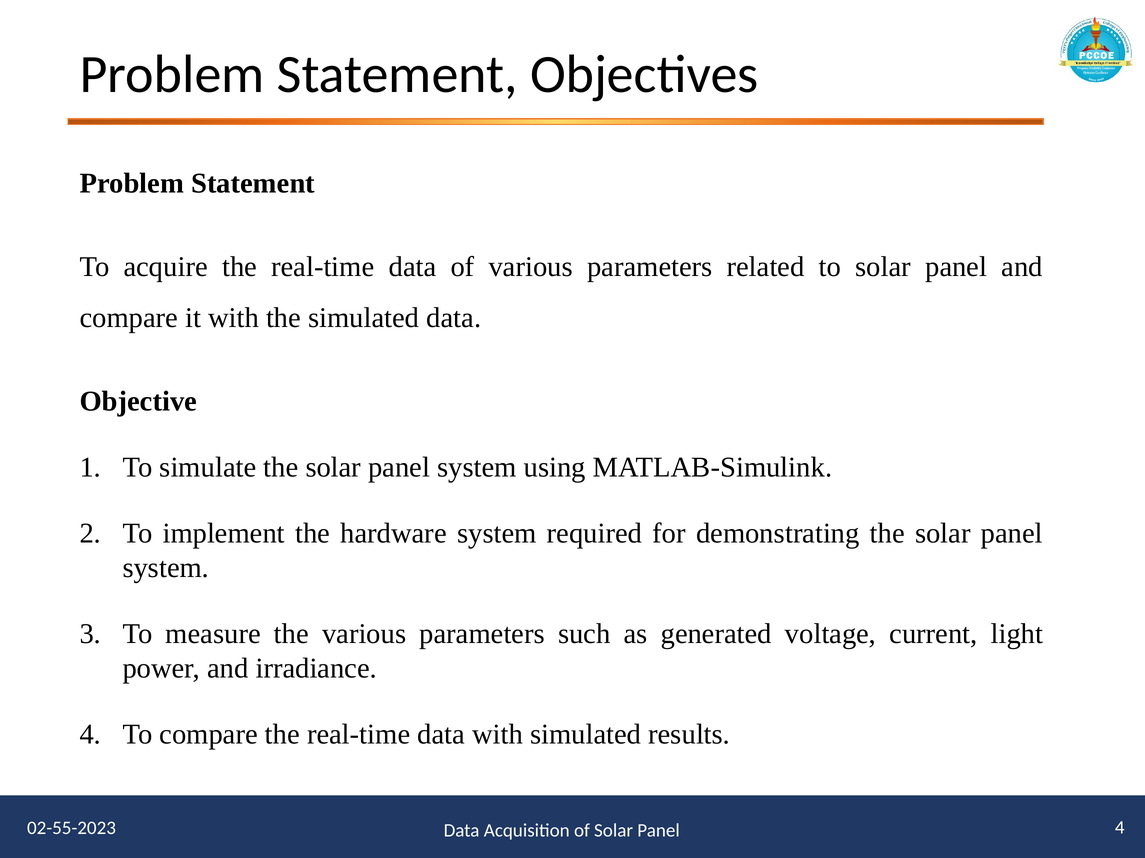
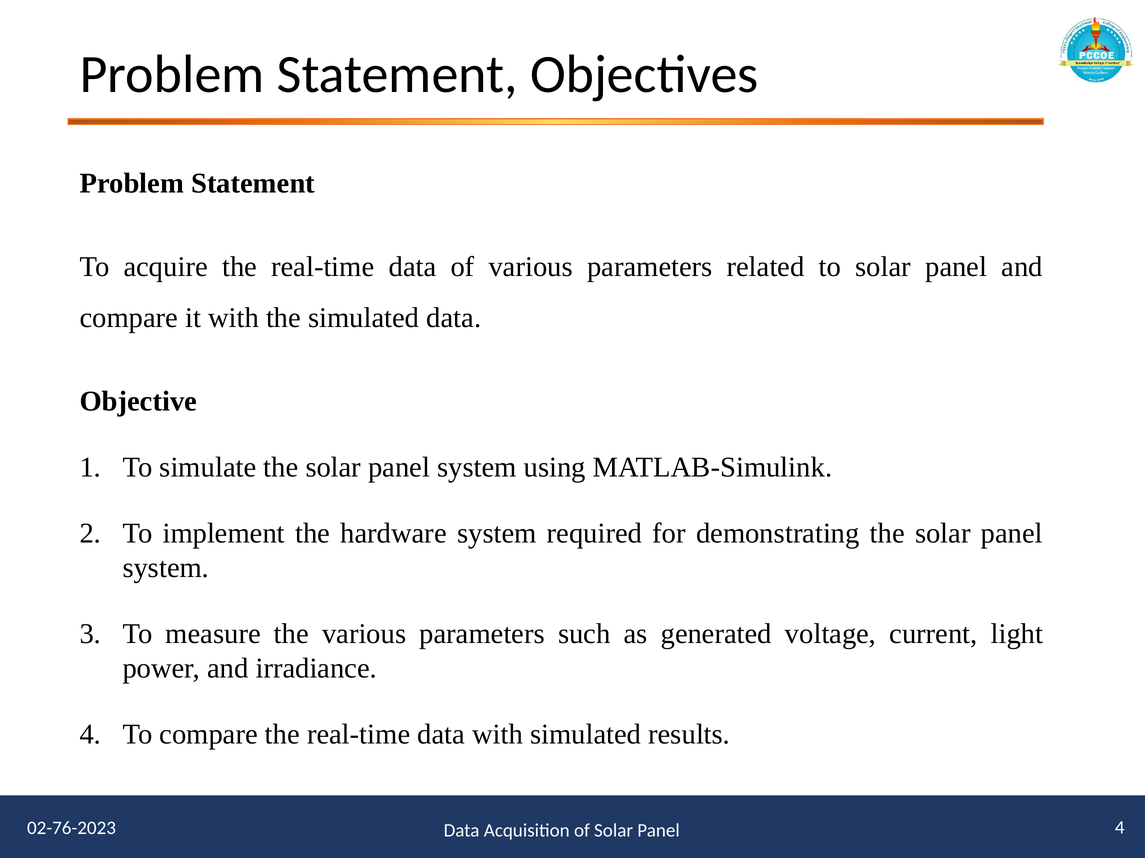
02-55-2023: 02-55-2023 -> 02-76-2023 (72, 829)
